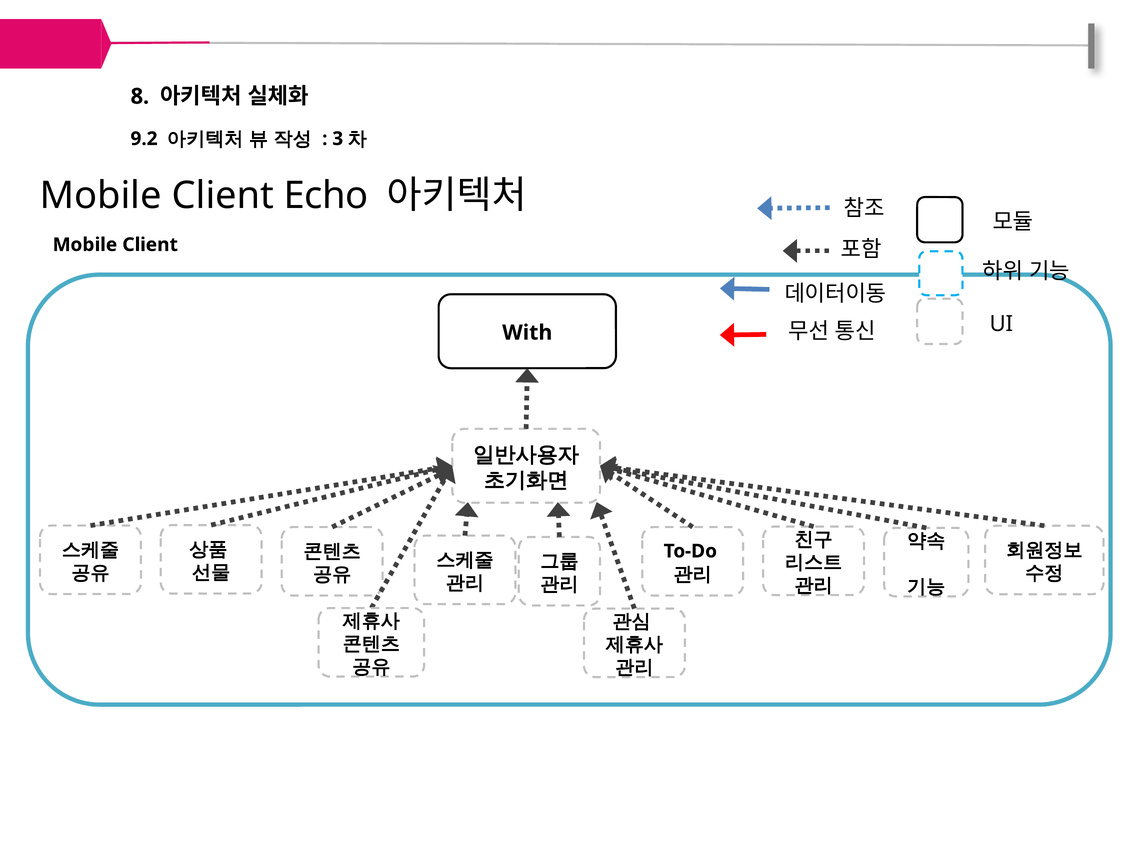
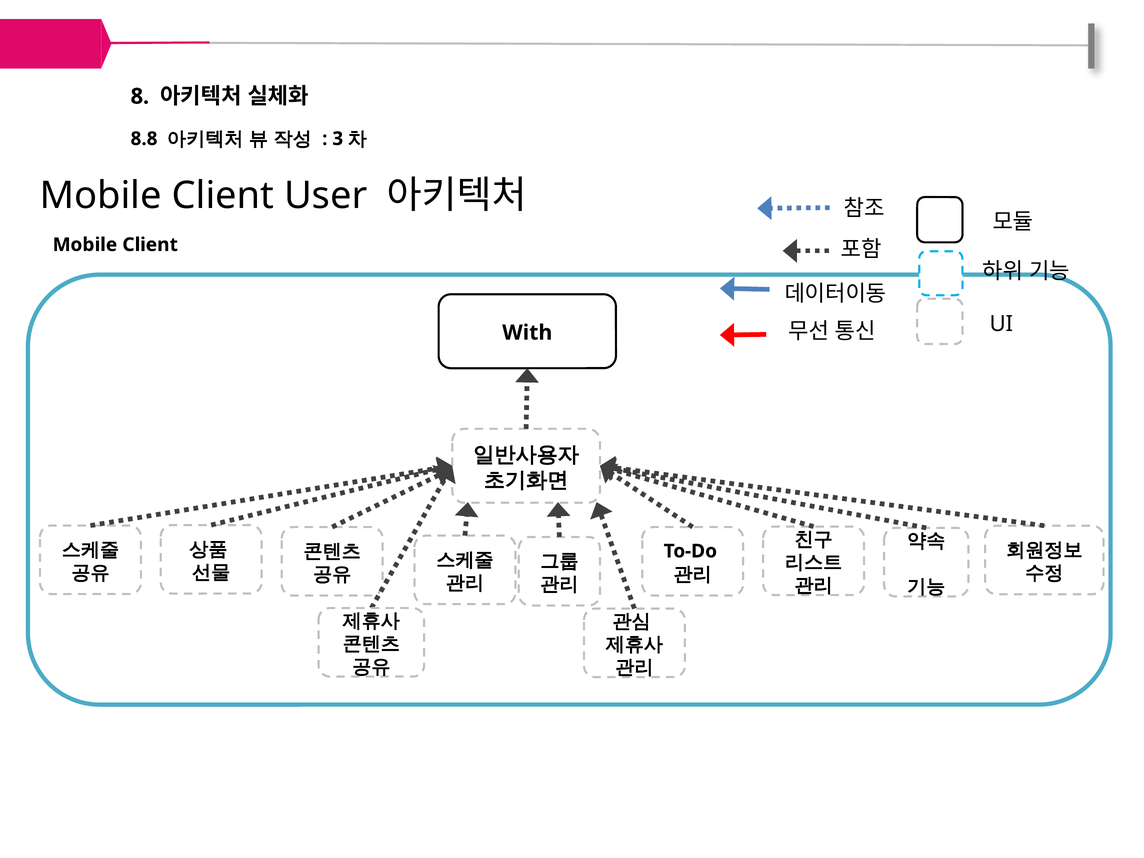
9.2: 9.2 -> 8.8 (144, 139)
Echo: Echo -> User (326, 196)
